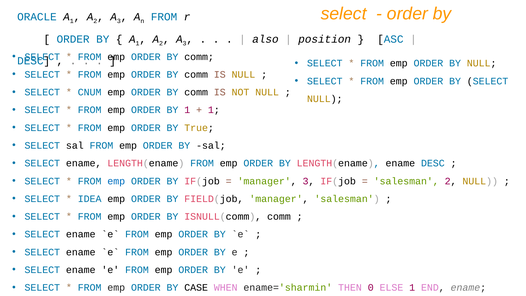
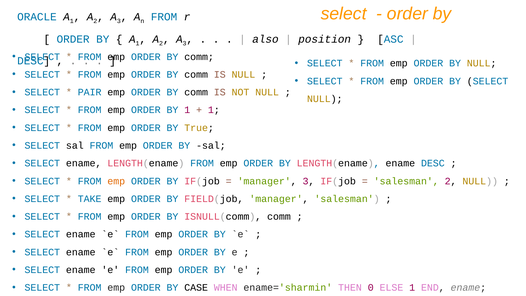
CNUM: CNUM -> PAIR (90, 92)
emp colour: blue -> orange (116, 181)
IDEA: IDEA -> TAKE (90, 199)
